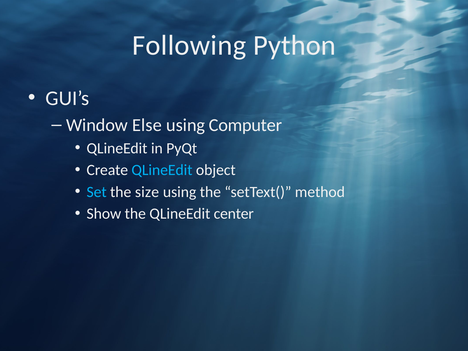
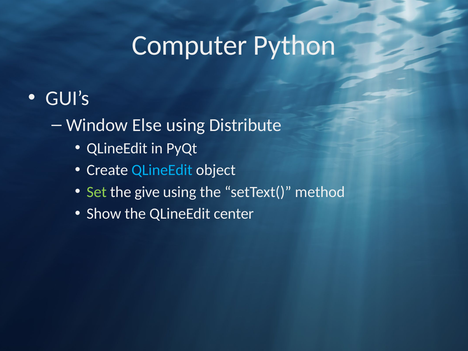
Following: Following -> Computer (189, 45)
Computer: Computer -> Distribute (245, 125)
Set colour: light blue -> light green (97, 192)
size: size -> give (147, 192)
